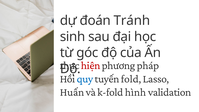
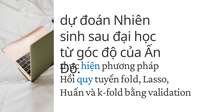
Tránh: Tránh -> Nhiên (132, 21)
hiện colour: red -> blue (91, 65)
hình: hình -> bằng (136, 92)
